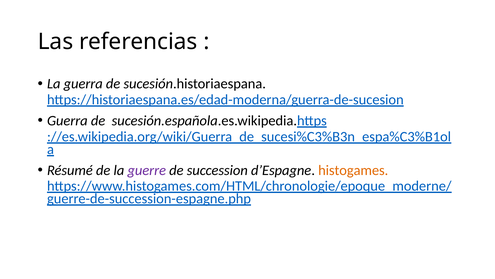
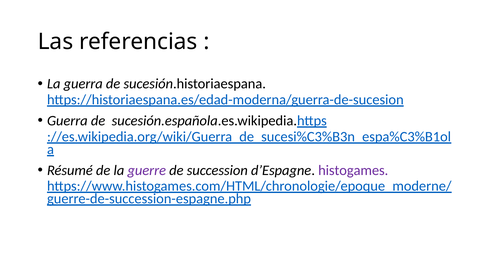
histogames colour: orange -> purple (353, 170)
